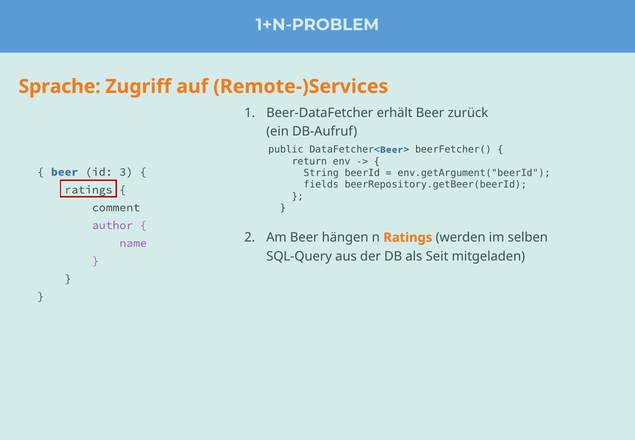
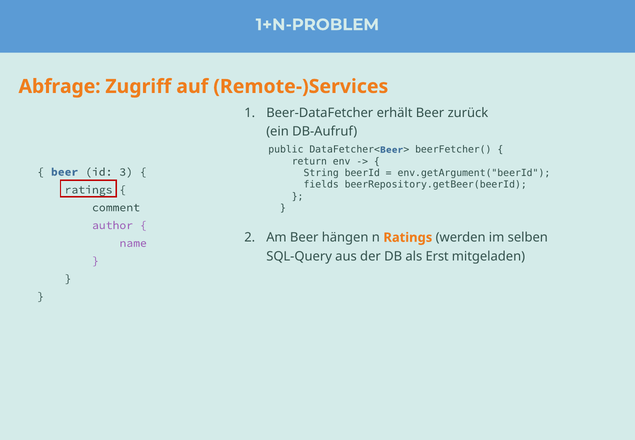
Sprache: Sprache -> Abfrage (60, 86)
Seit: Seit -> Erst (437, 256)
